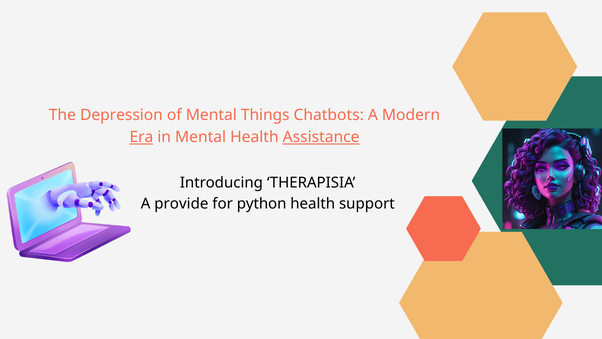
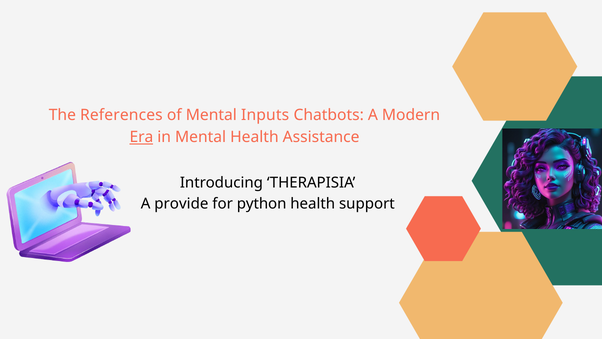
Depression: Depression -> References (121, 115)
Things: Things -> Inputs (265, 115)
Assistance underline: present -> none (321, 137)
